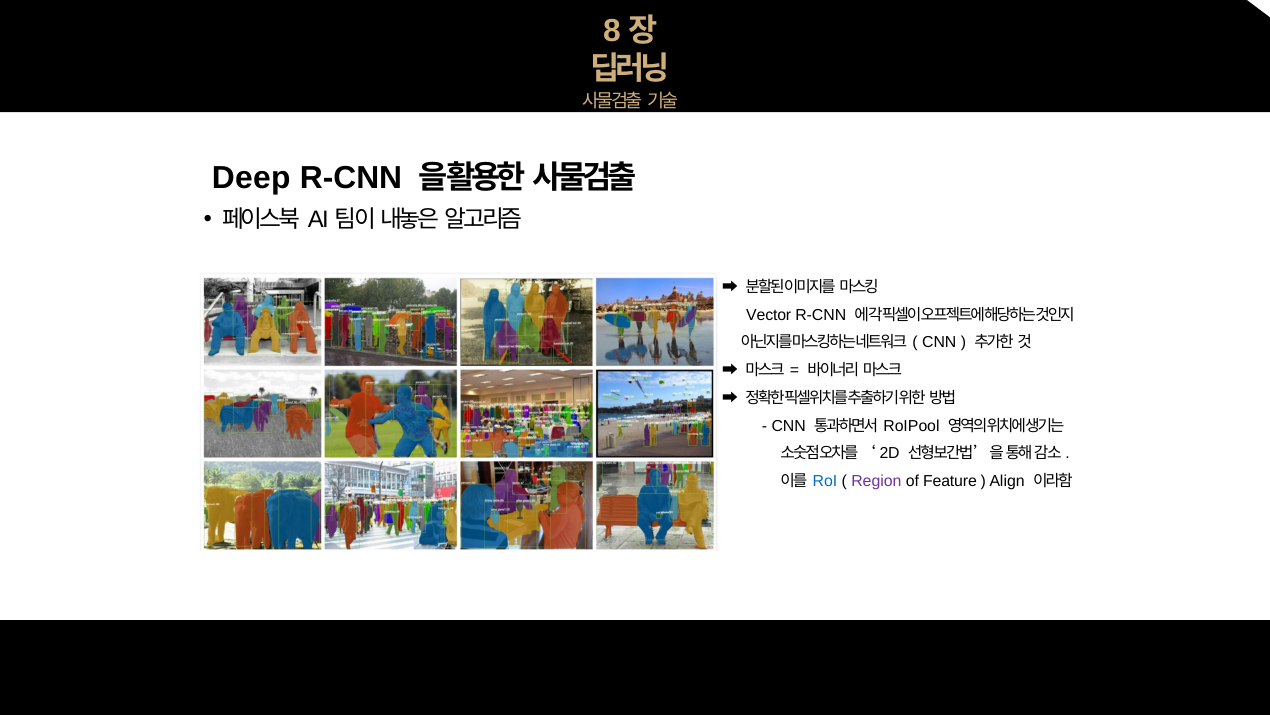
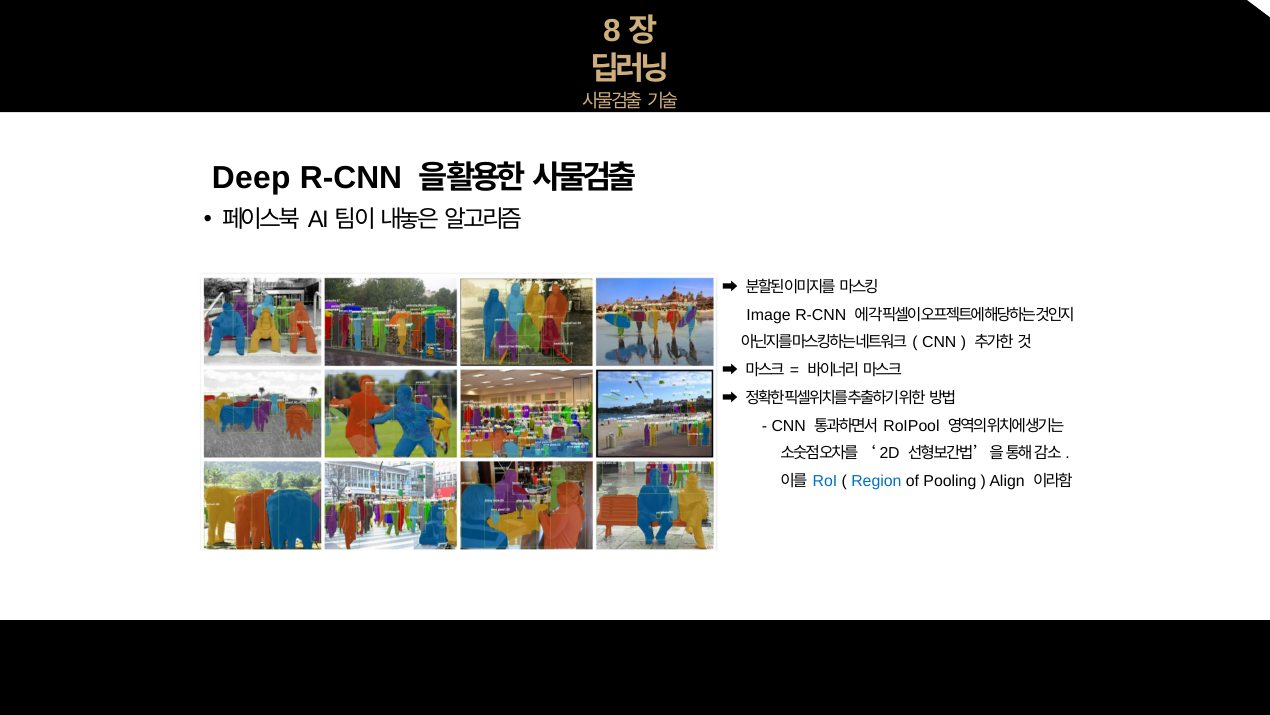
Vector: Vector -> Image (769, 315)
Region colour: purple -> blue (876, 481)
Feature: Feature -> Pooling (950, 481)
